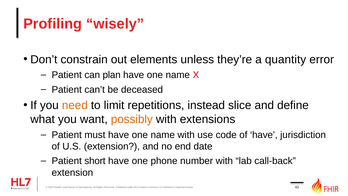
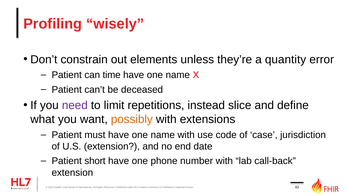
plan: plan -> time (112, 75)
need colour: orange -> purple (75, 105)
of have: have -> case (264, 135)
